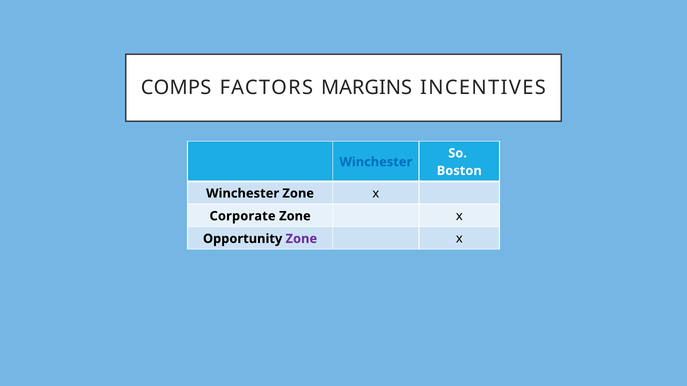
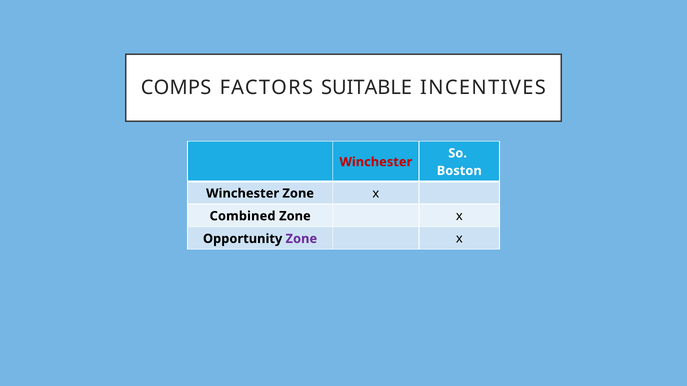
MARGINS: MARGINS -> SUITABLE (367, 88)
Winchester colour: blue -> red (376, 162)
Corporate: Corporate -> Combined (243, 216)
